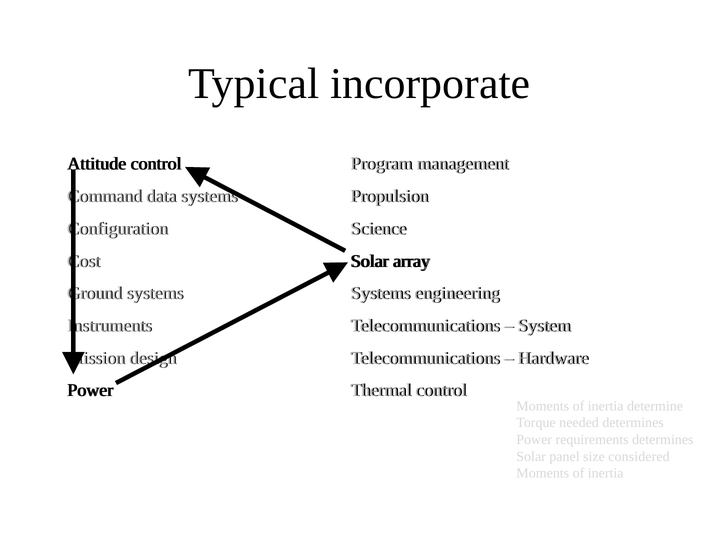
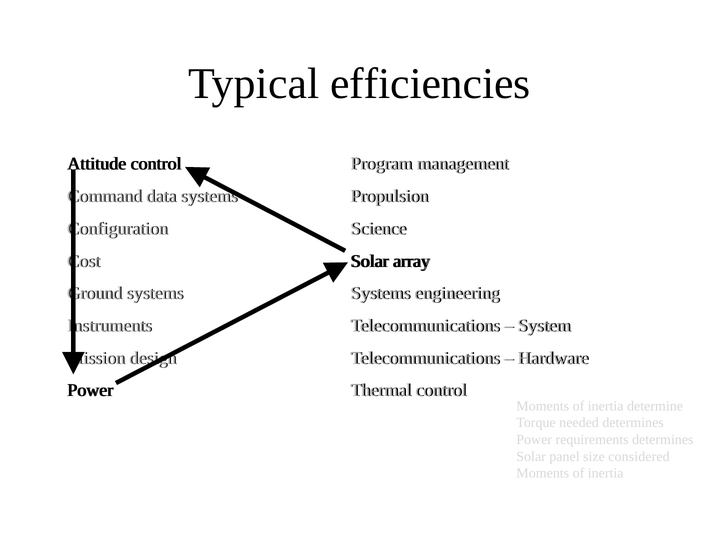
incorporate: incorporate -> efficiencies (430, 84)
